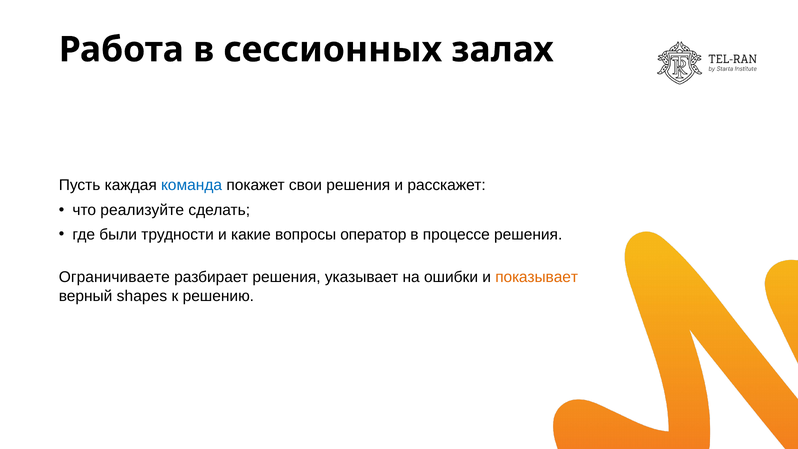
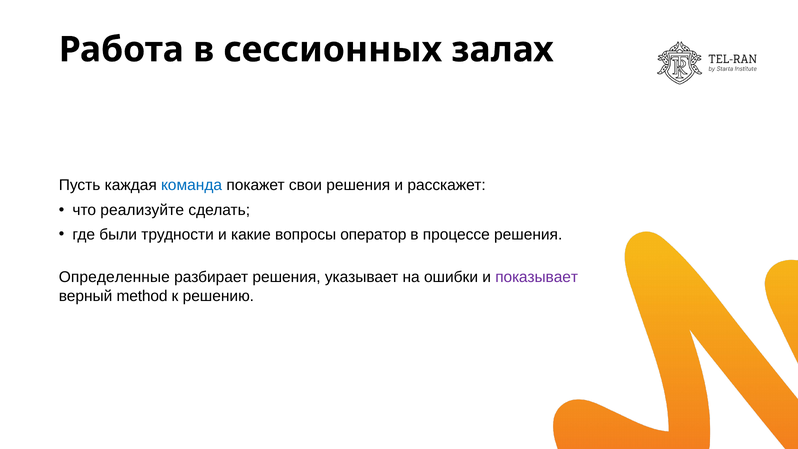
Ограничиваете: Ограничиваете -> Определенные (114, 277)
показывает colour: orange -> purple (537, 277)
shapes: shapes -> method (142, 296)
